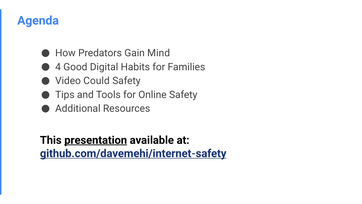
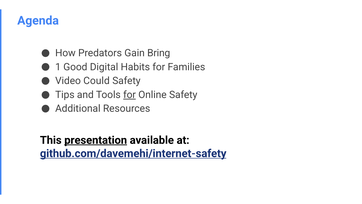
Mind: Mind -> Bring (159, 53)
4: 4 -> 1 (58, 67)
for underline: none -> present (130, 95)
